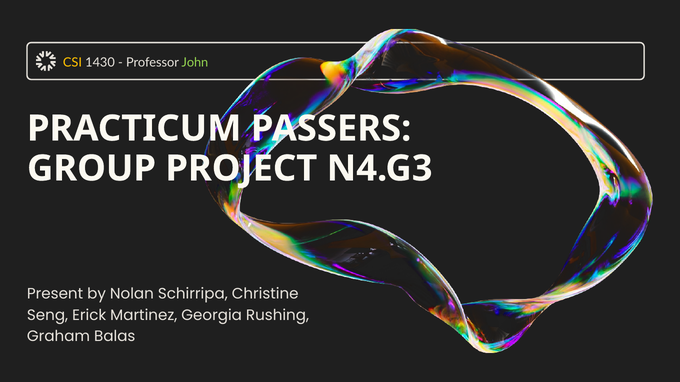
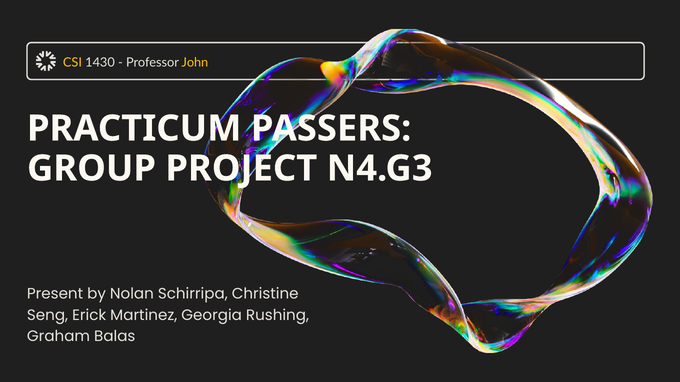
John colour: light green -> yellow (195, 62)
